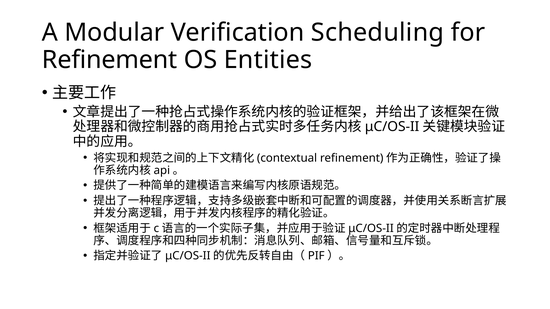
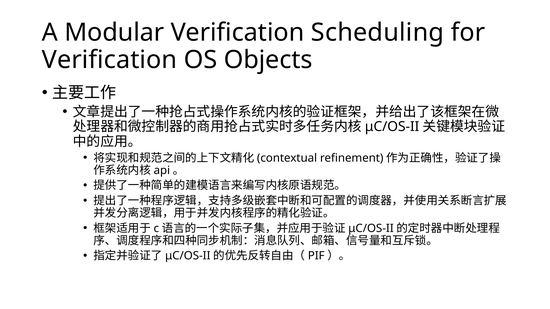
Refinement: Refinement -> Verification (109, 60)
Entities: Entities -> Objects (268, 60)
